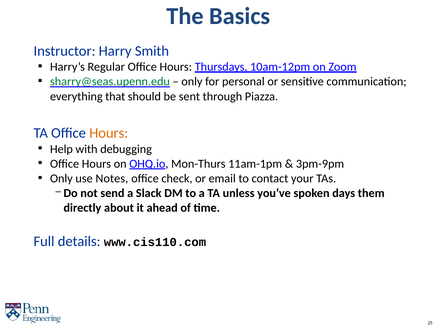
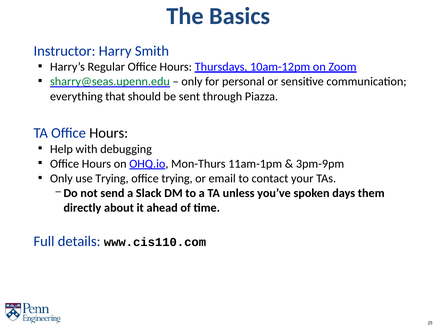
Hours colour: orange -> black (109, 133)
use Notes: Notes -> Trying (112, 178)
office check: check -> trying (177, 178)
